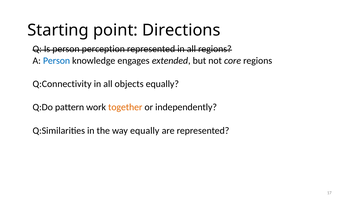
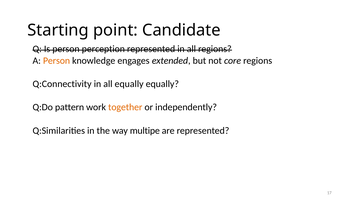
Directions: Directions -> Candidate (181, 30)
Person colour: blue -> orange (56, 61)
all objects: objects -> equally (129, 84)
way equally: equally -> multipe (145, 131)
